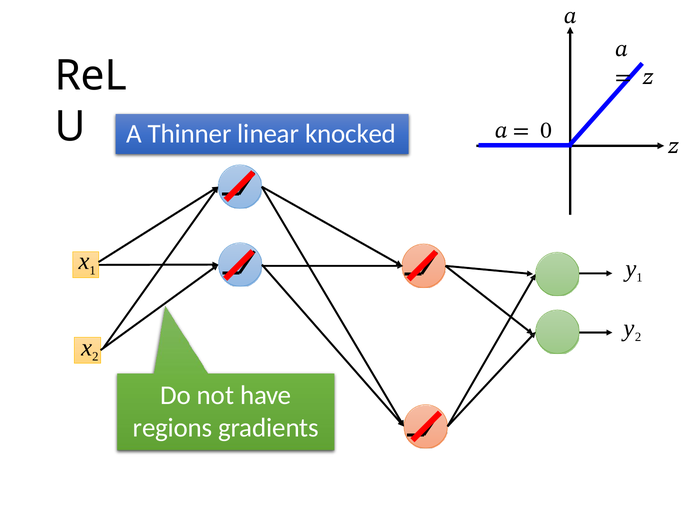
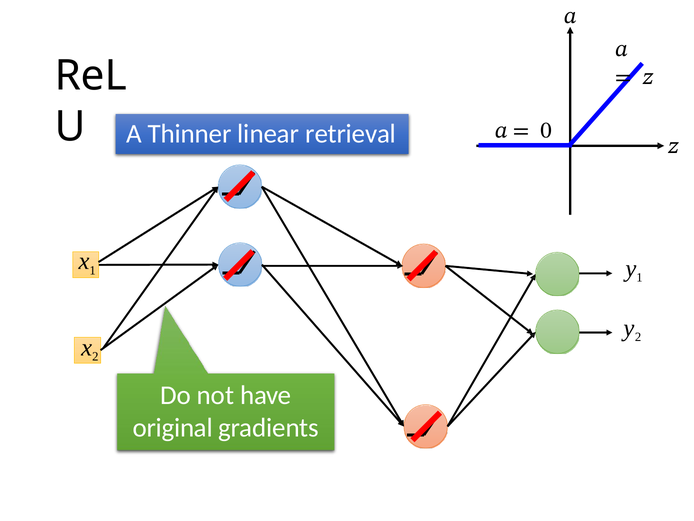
knocked: knocked -> retrieval (351, 134)
regions: regions -> original (173, 428)
